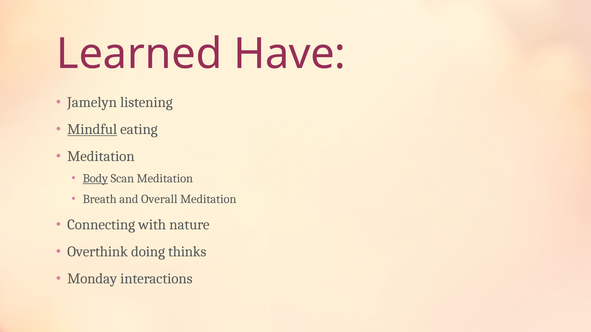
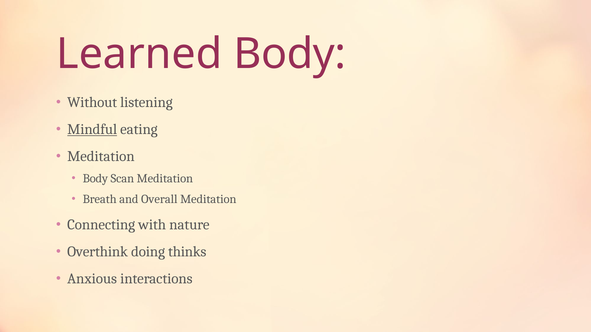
Learned Have: Have -> Body (290, 54)
Jamelyn: Jamelyn -> Without (92, 102)
Body underline: present -> none (95, 179)
Monday: Monday -> Anxious (92, 279)
